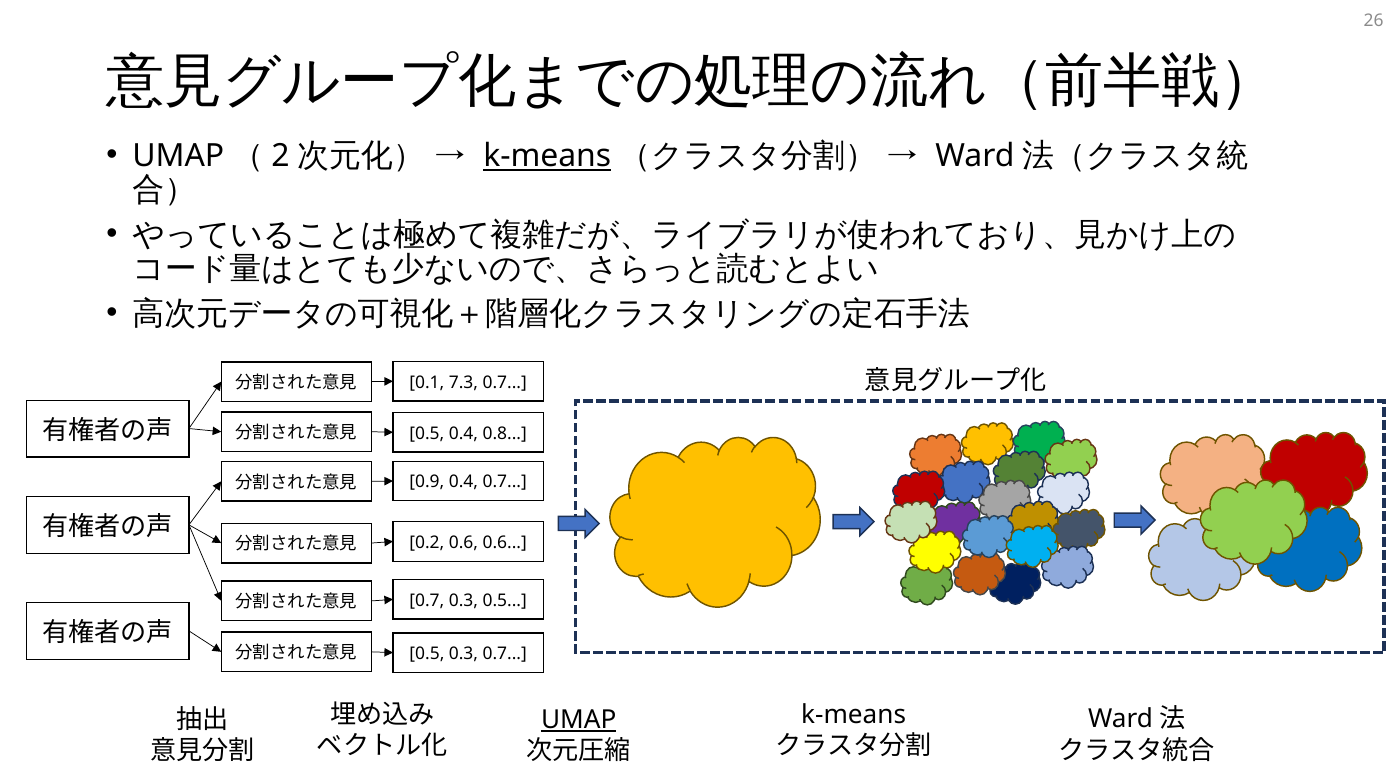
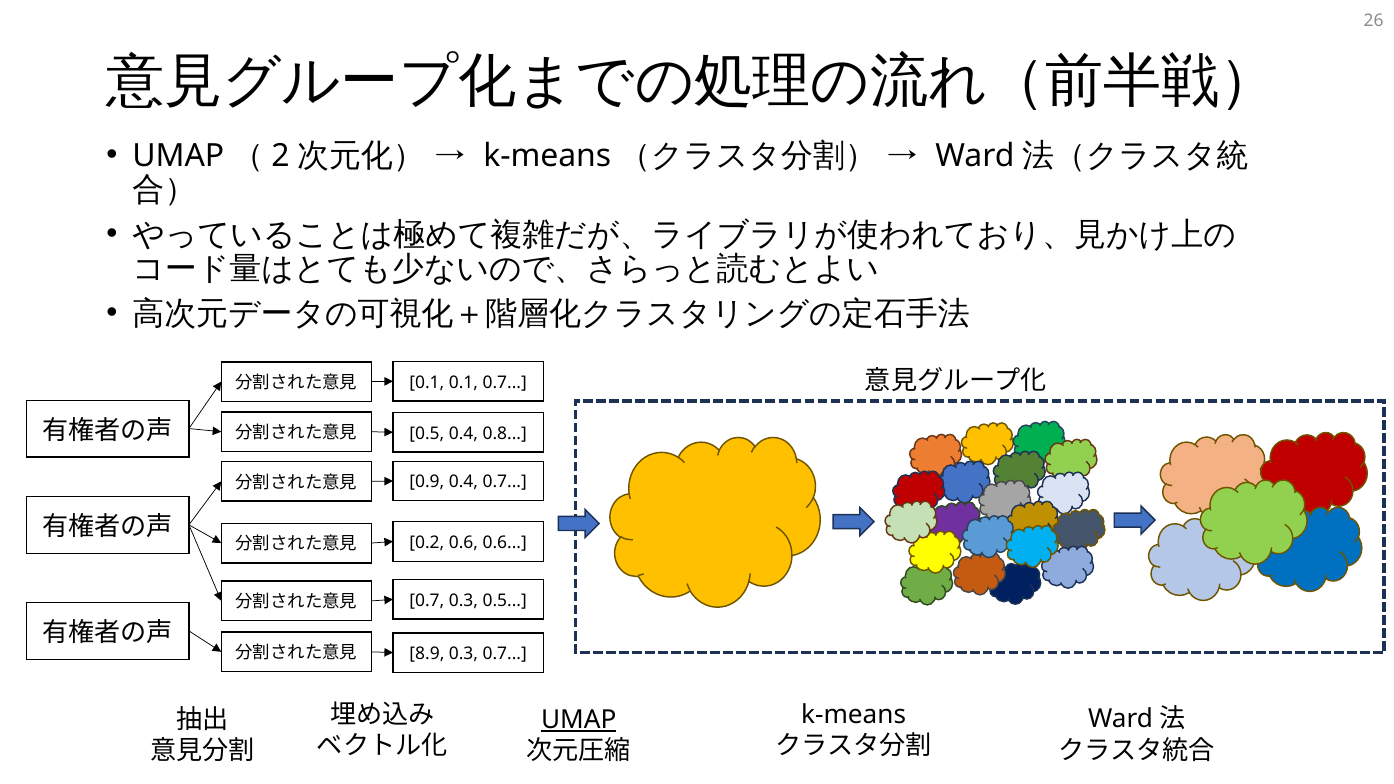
k-means underline: present -> none (547, 156)
0.1 7.3: 7.3 -> 0.1 (463, 383)
0.5: 0.5 -> 8.9 (427, 654)
